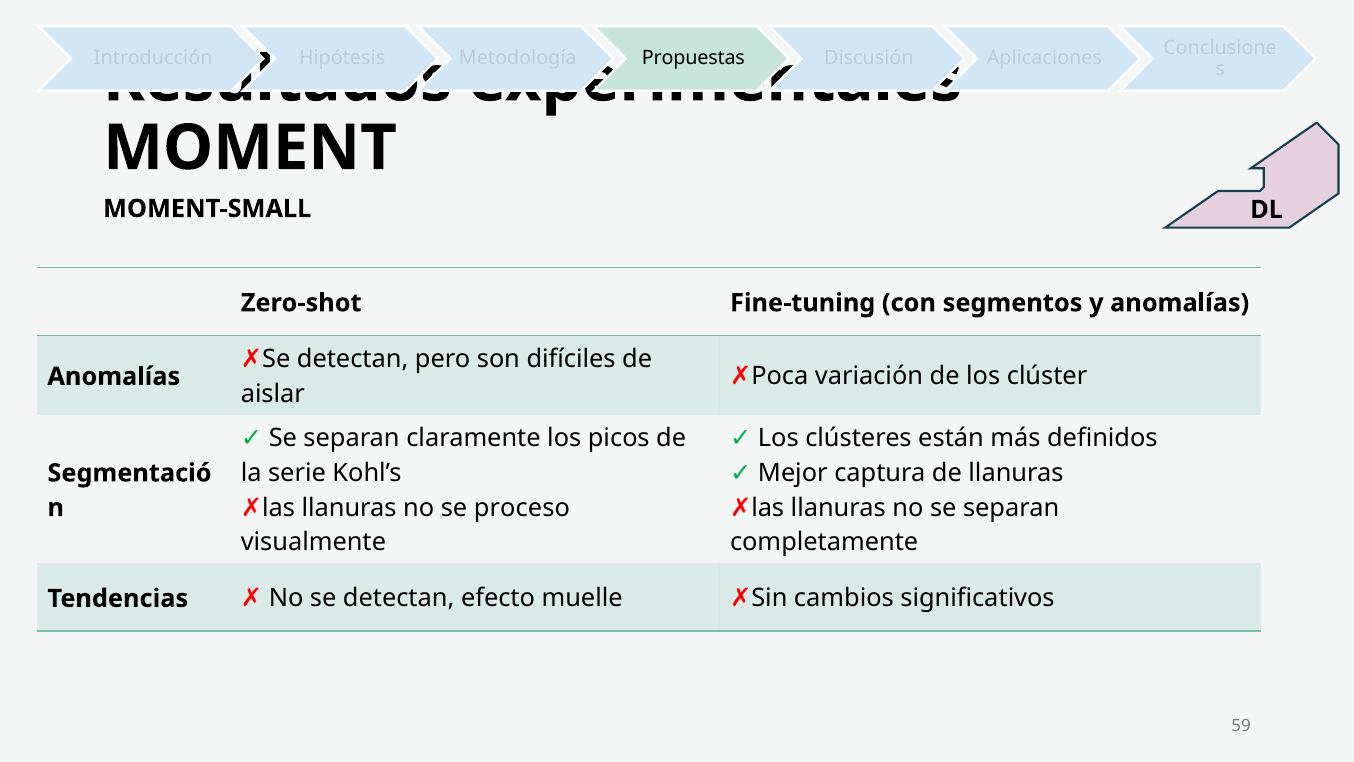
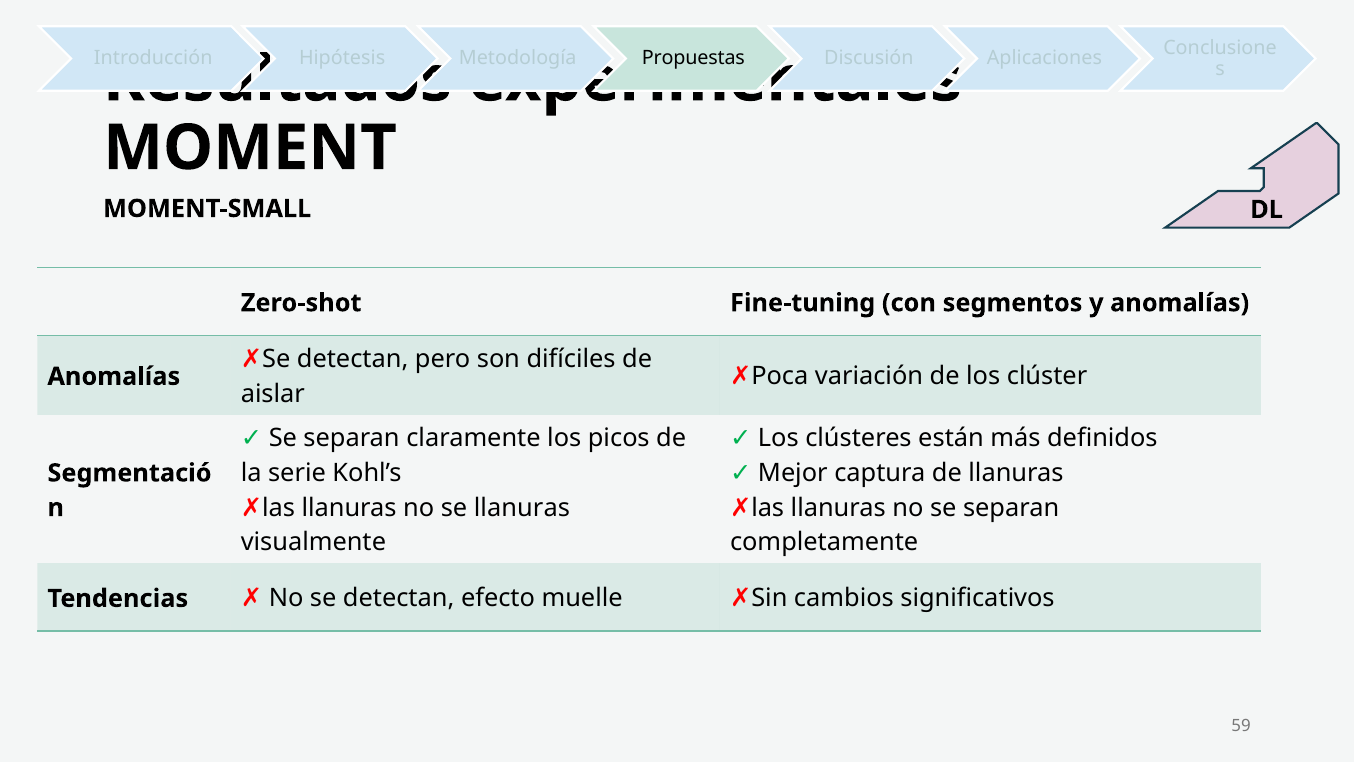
se proceso: proceso -> llanuras (522, 507)
